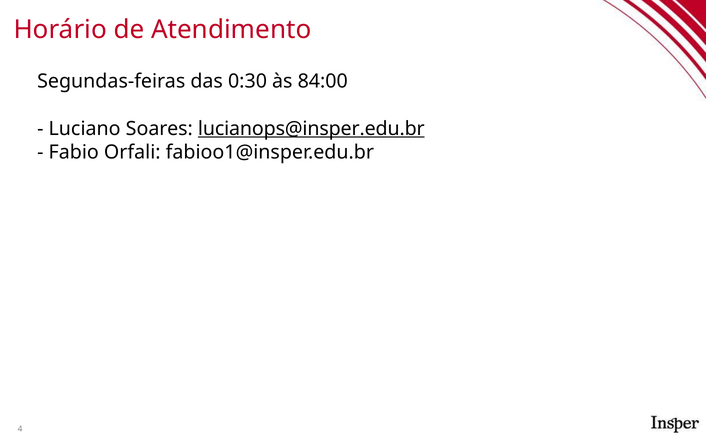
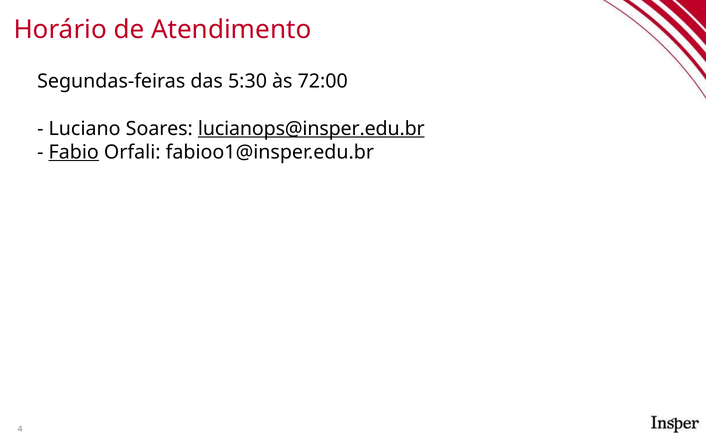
0:30: 0:30 -> 5:30 (247, 81)
84:00: 84:00 -> 72:00 (323, 81)
Fabio underline: none -> present (74, 152)
